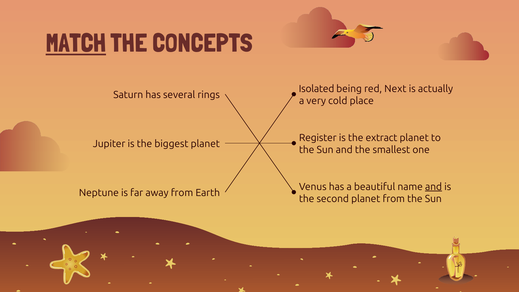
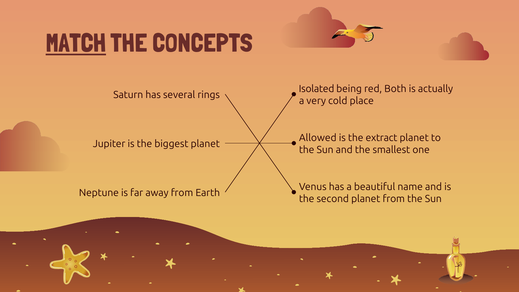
Next: Next -> Both (395, 89)
Register: Register -> Allowed (318, 138)
and underline: present -> none (434, 187)
